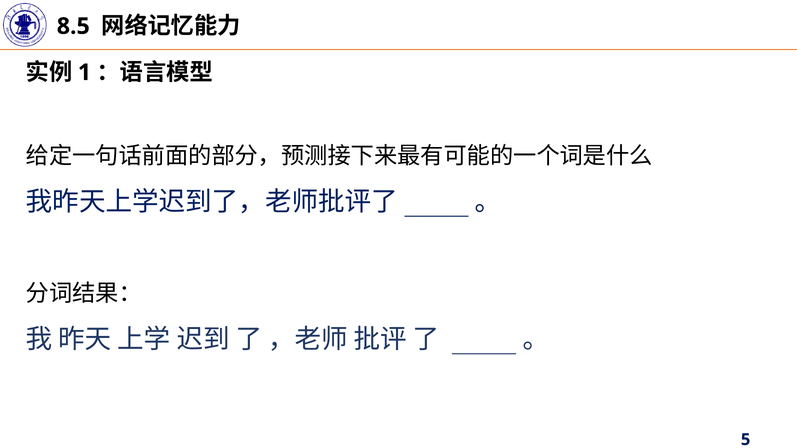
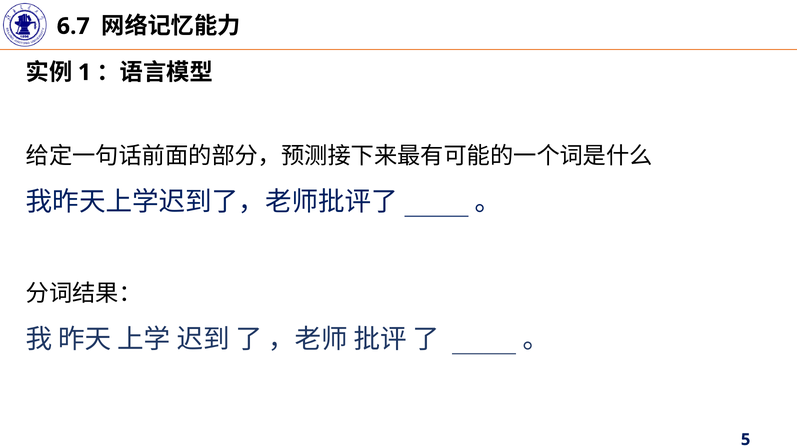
8.5: 8.5 -> 6.7 (73, 26)
